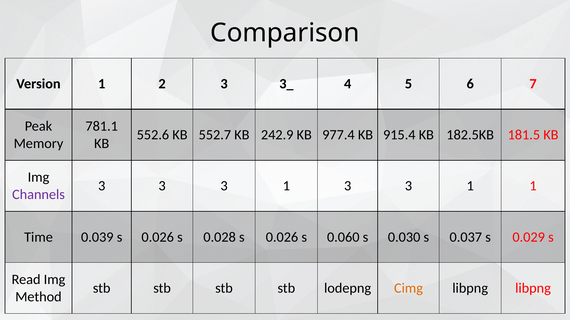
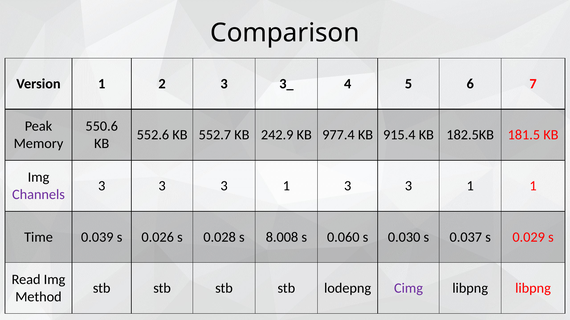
781.1: 781.1 -> 550.6 (102, 126)
0.028 s 0.026: 0.026 -> 8.008 (282, 237)
Cimg colour: orange -> purple (409, 289)
